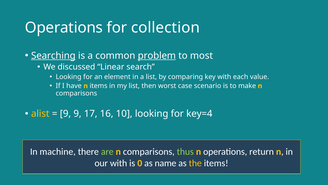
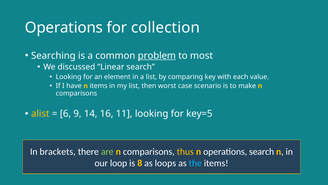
Searching underline: present -> none (53, 55)
9: 9 -> 6 (65, 113)
17: 17 -> 14 (91, 113)
10: 10 -> 11 (124, 113)
key=4: key=4 -> key=5 (199, 113)
machine: machine -> brackets (58, 151)
thus colour: light green -> yellow (185, 151)
operations return: return -> search (262, 151)
our with: with -> loop (119, 163)
0: 0 -> 8 (140, 163)
name: name -> loops (165, 163)
the colour: yellow -> light blue (195, 163)
